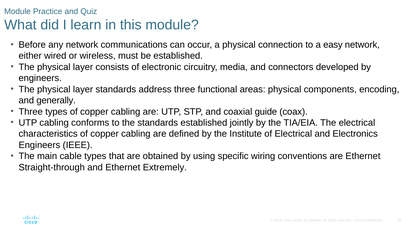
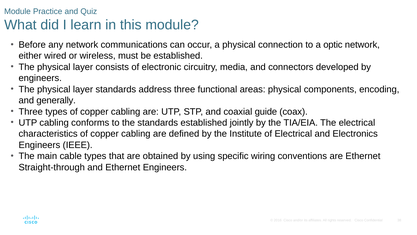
easy: easy -> optic (333, 45)
Ethernet Extremely: Extremely -> Engineers (165, 167)
